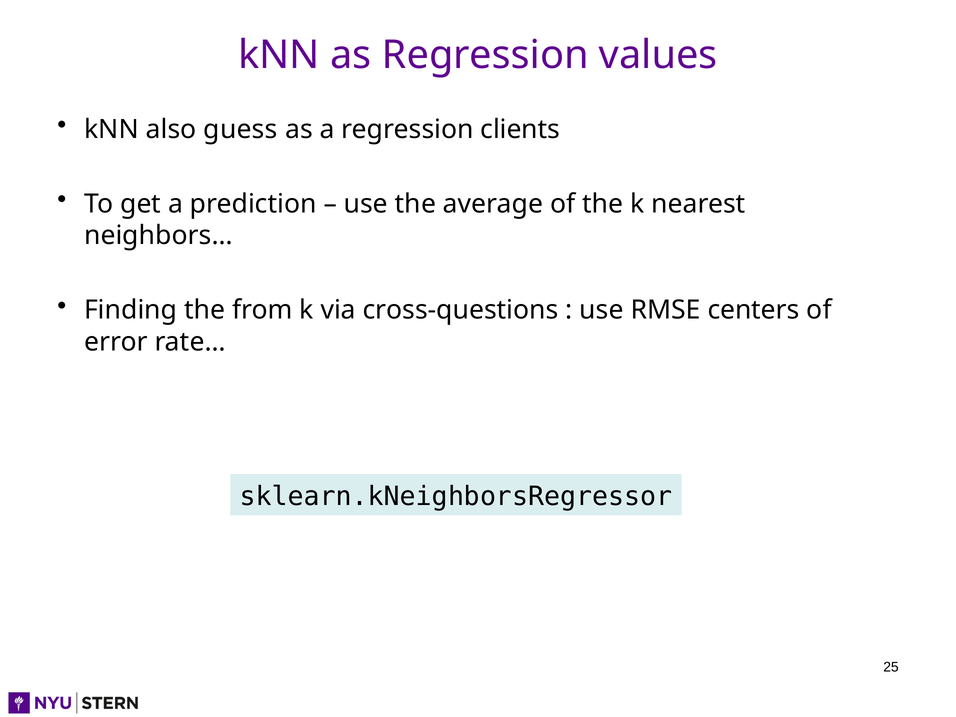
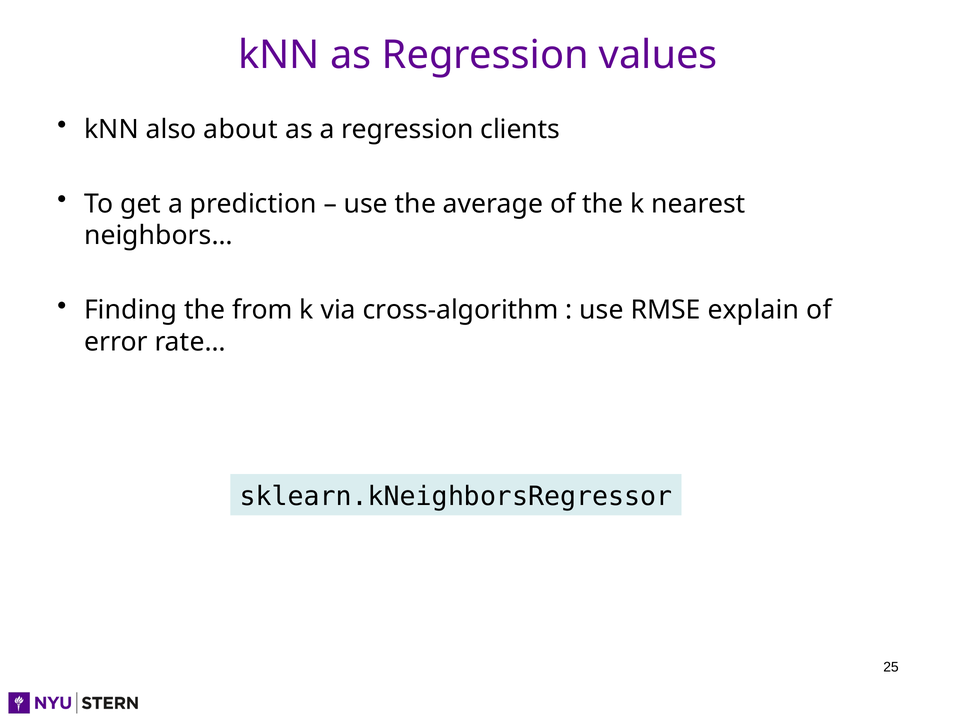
guess: guess -> about (241, 129)
cross-questions: cross-questions -> cross-algorithm (461, 310)
centers: centers -> explain (753, 310)
